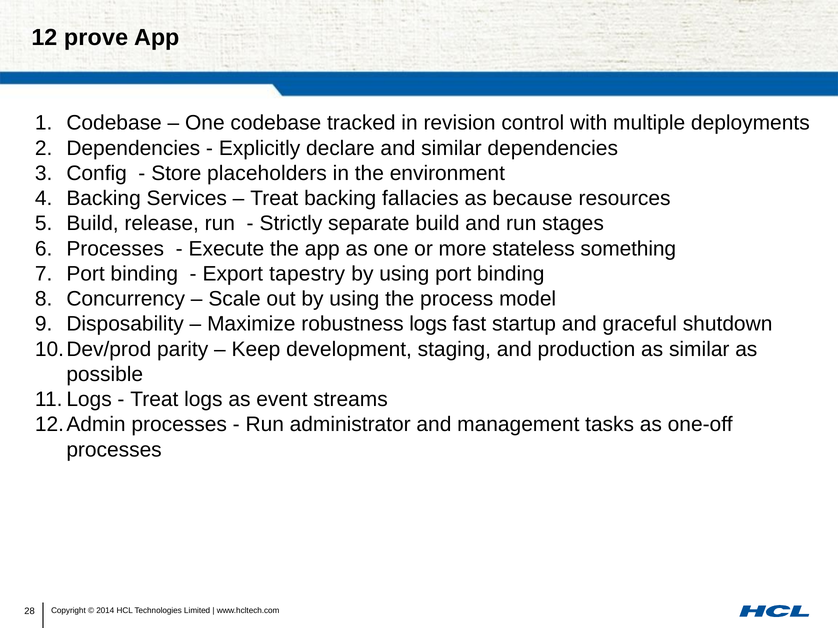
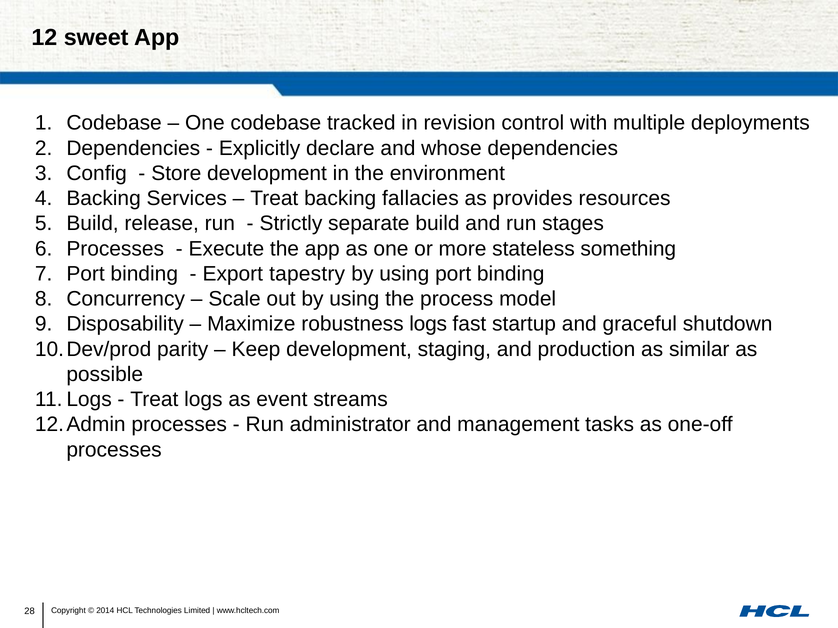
prove: prove -> sweet (96, 37)
and similar: similar -> whose (451, 148)
Store placeholders: placeholders -> development (267, 173)
because: because -> provides (533, 199)
